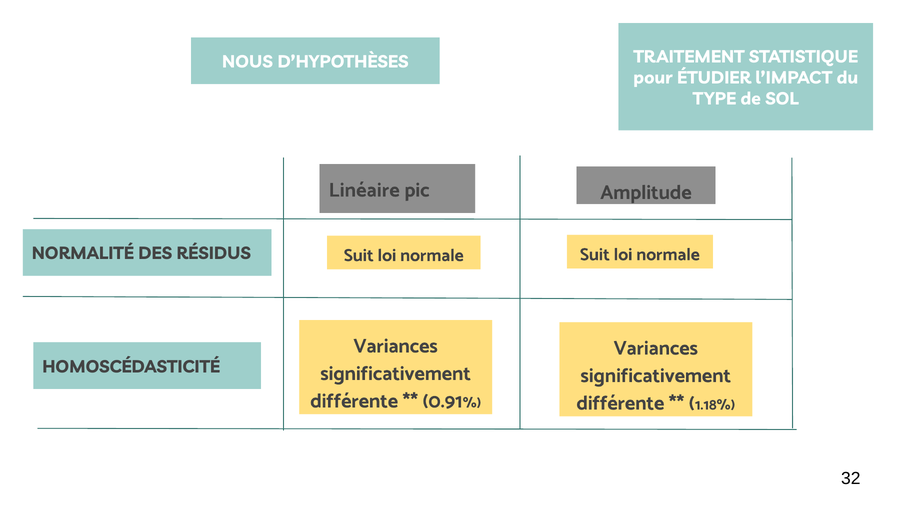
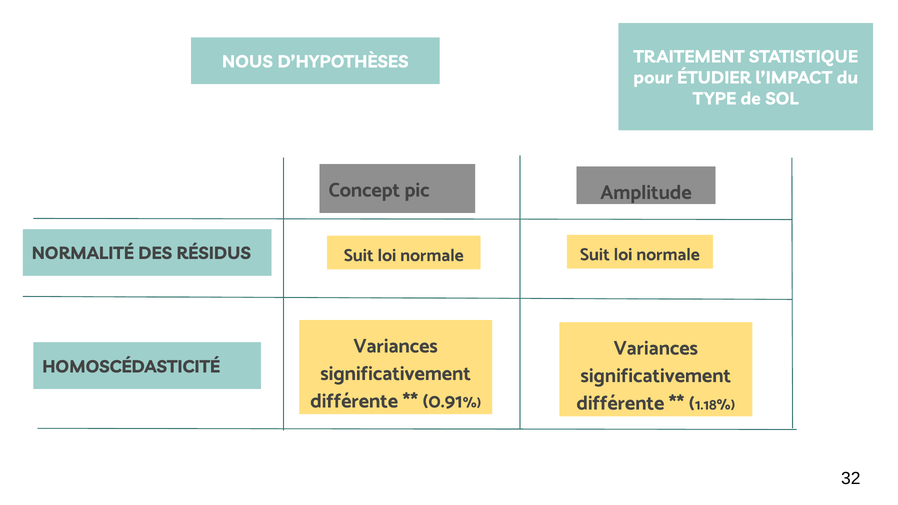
Linéaire: Linéaire -> Concept (364, 190)
